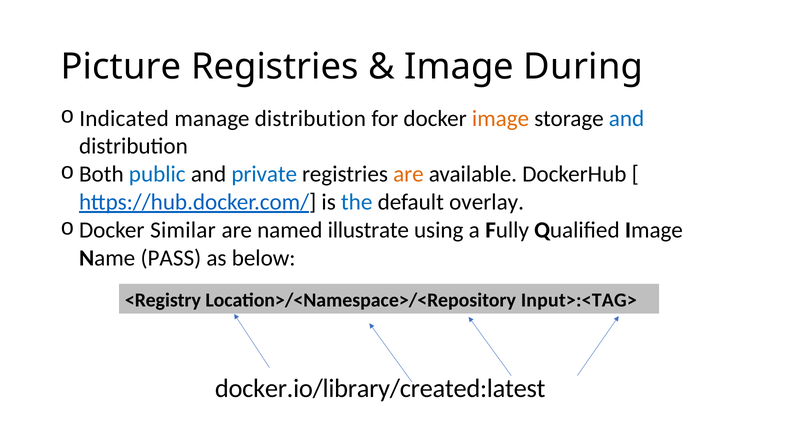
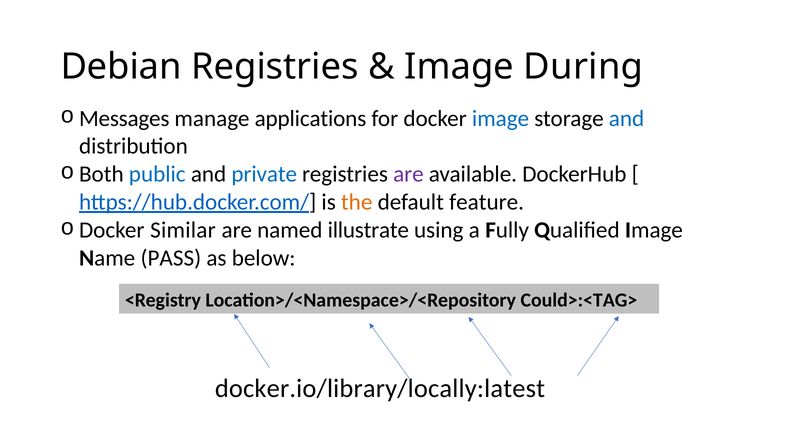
Picture: Picture -> Debian (121, 67)
Indicated: Indicated -> Messages (124, 118)
manage distribution: distribution -> applications (310, 118)
image colour: orange -> blue (501, 118)
are colour: orange -> purple (408, 174)
the colour: blue -> orange (357, 202)
overlay: overlay -> feature (487, 202)
Input>:<TAG>: Input>:<TAG> -> Could>:<TAG> (579, 300)
docker.io/library/created:latest: docker.io/library/created:latest -> docker.io/library/locally:latest (380, 388)
